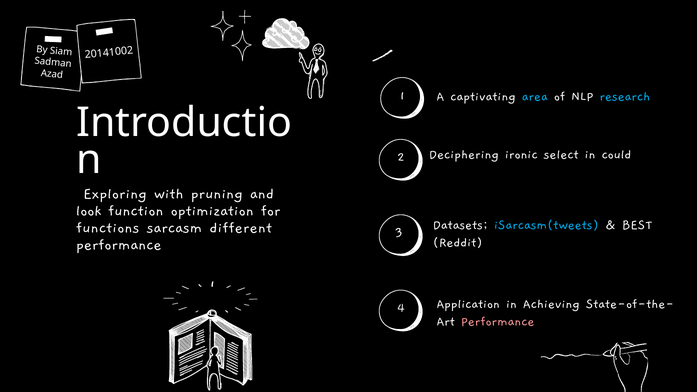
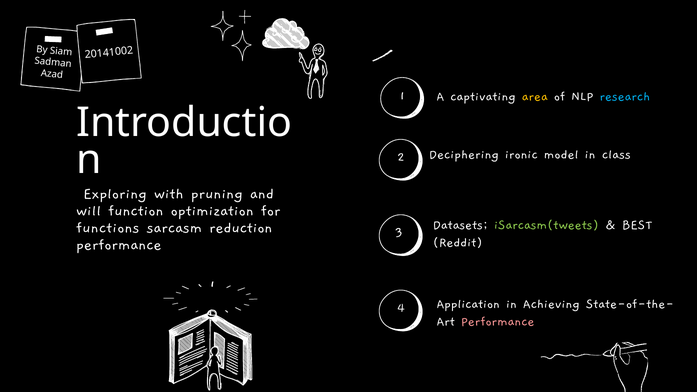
area colour: light blue -> yellow (535, 96)
select: select -> model (561, 154)
could: could -> class (616, 154)
look: look -> will (89, 210)
iSarcasm(tweets colour: light blue -> light green (547, 224)
different: different -> reduction (241, 227)
